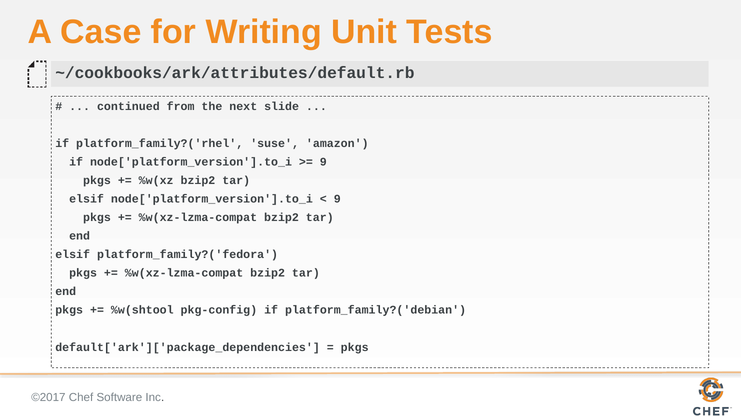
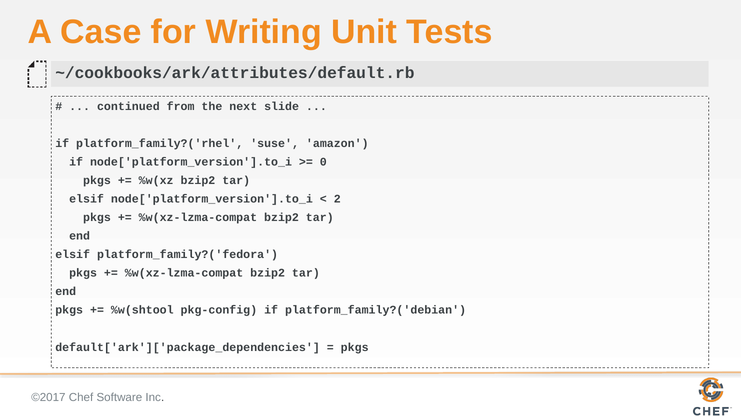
9: 9 -> 0 (323, 162)
9: 9 -> 2 (337, 199)
